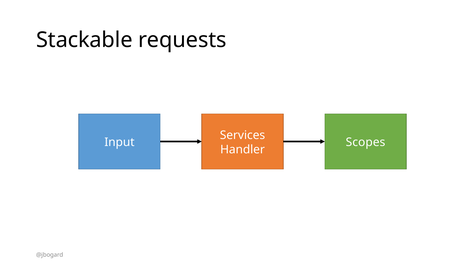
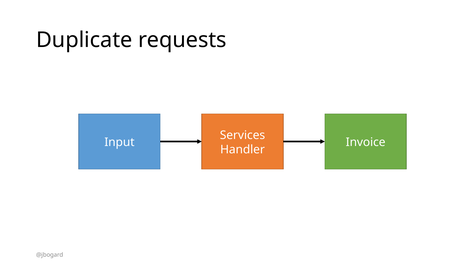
Stackable: Stackable -> Duplicate (84, 40)
Scopes: Scopes -> Invoice (366, 142)
